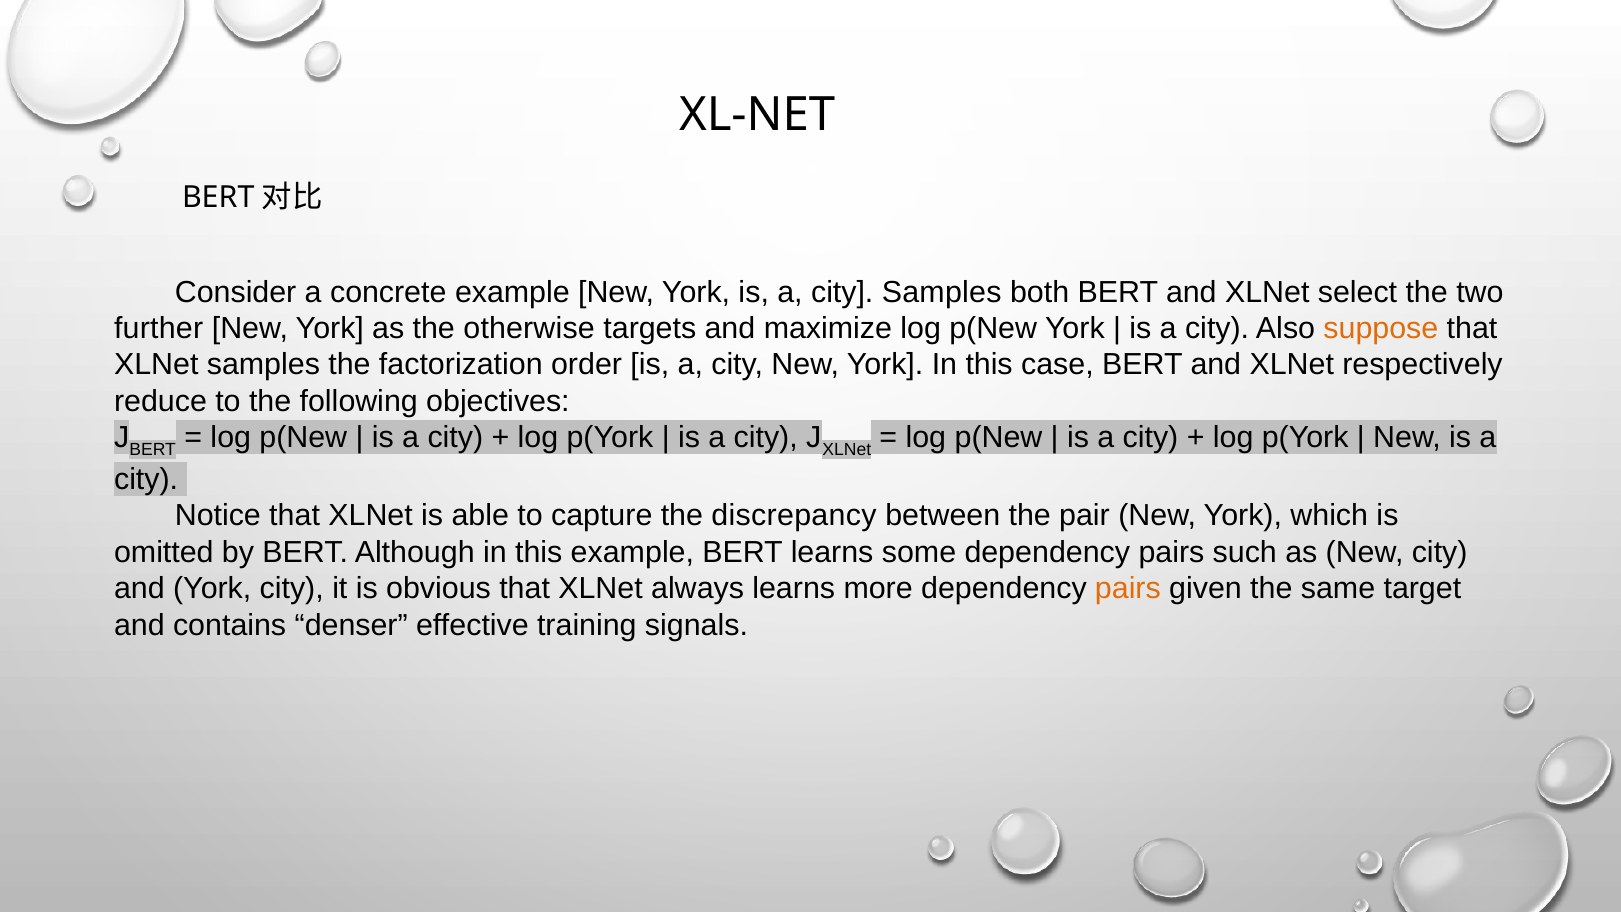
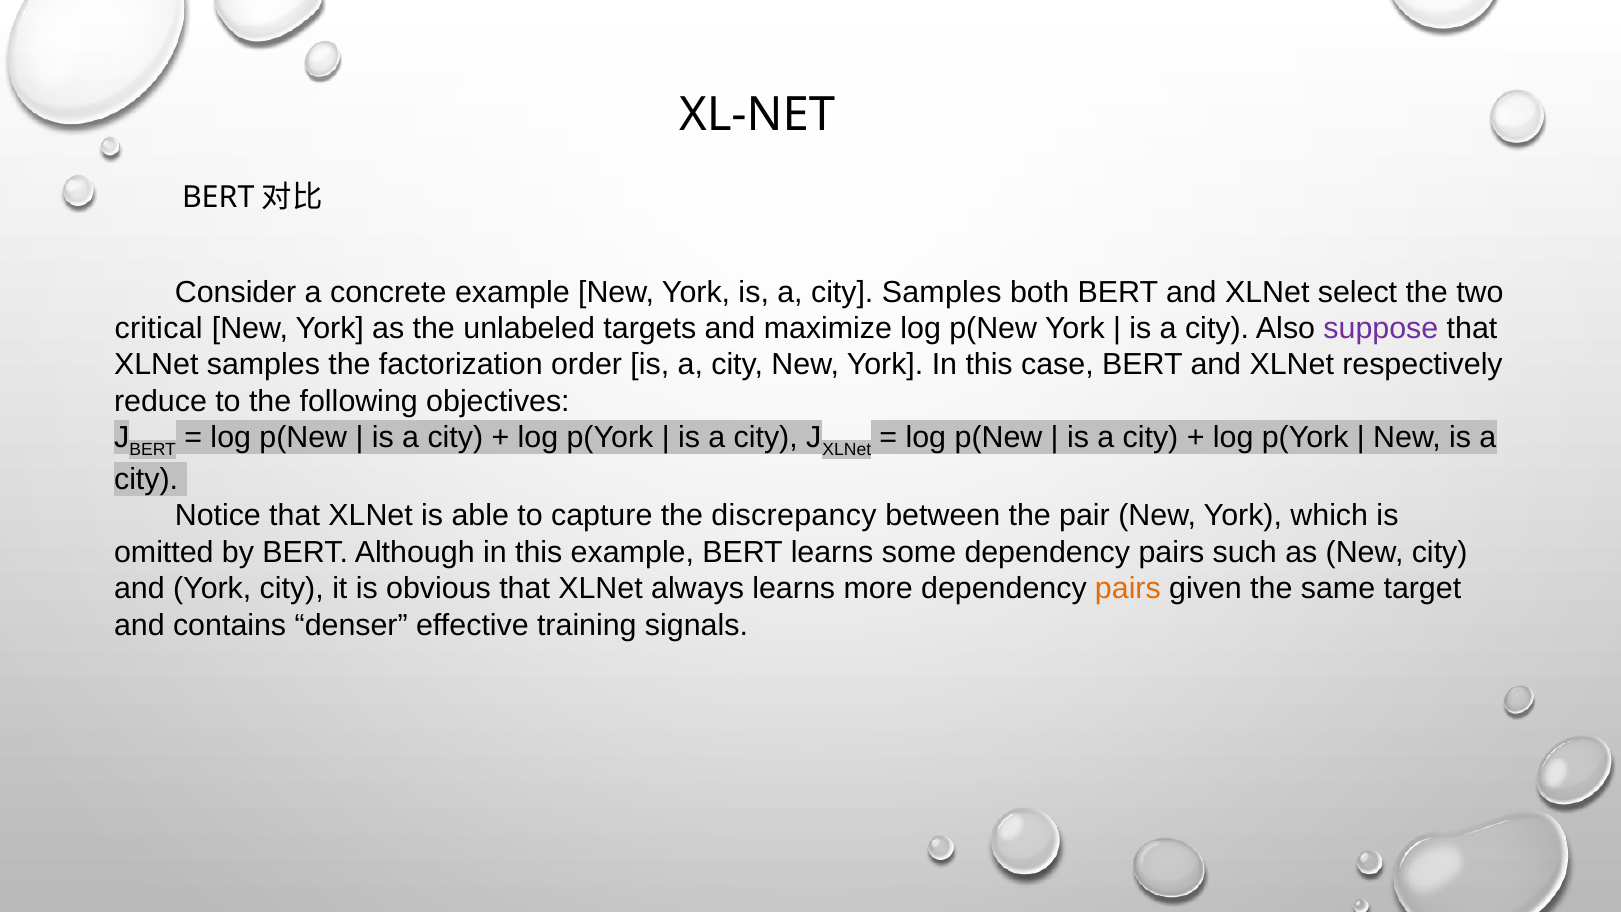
further: further -> critical (159, 328)
otherwise: otherwise -> unlabeled (529, 328)
suppose colour: orange -> purple (1381, 328)
